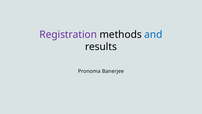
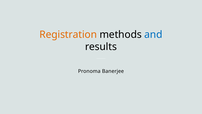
Registration colour: purple -> orange (68, 34)
